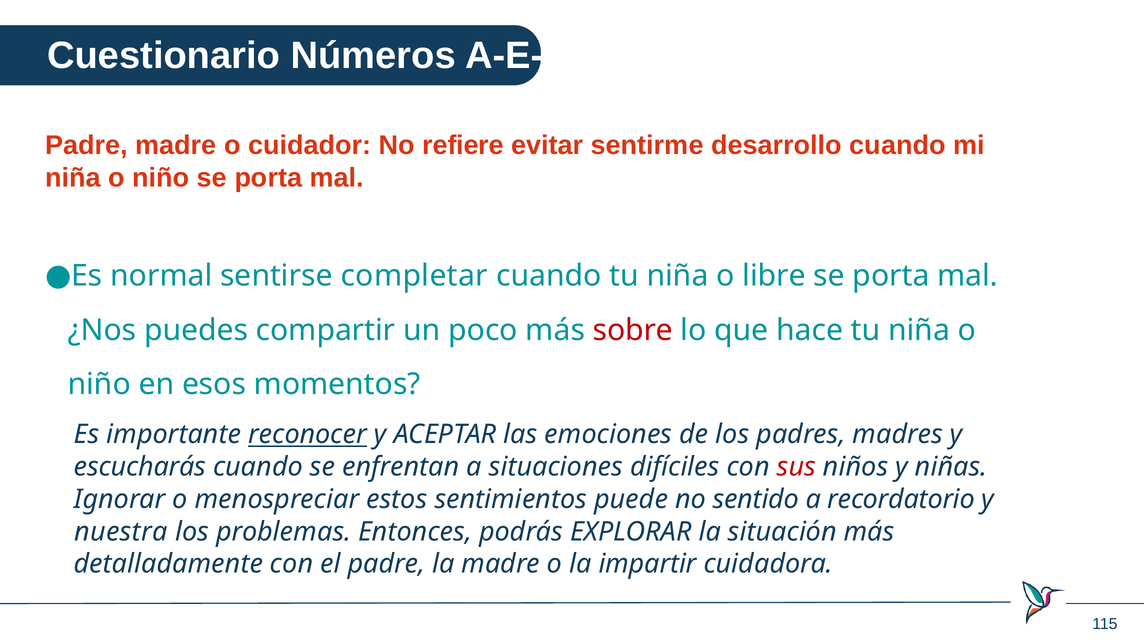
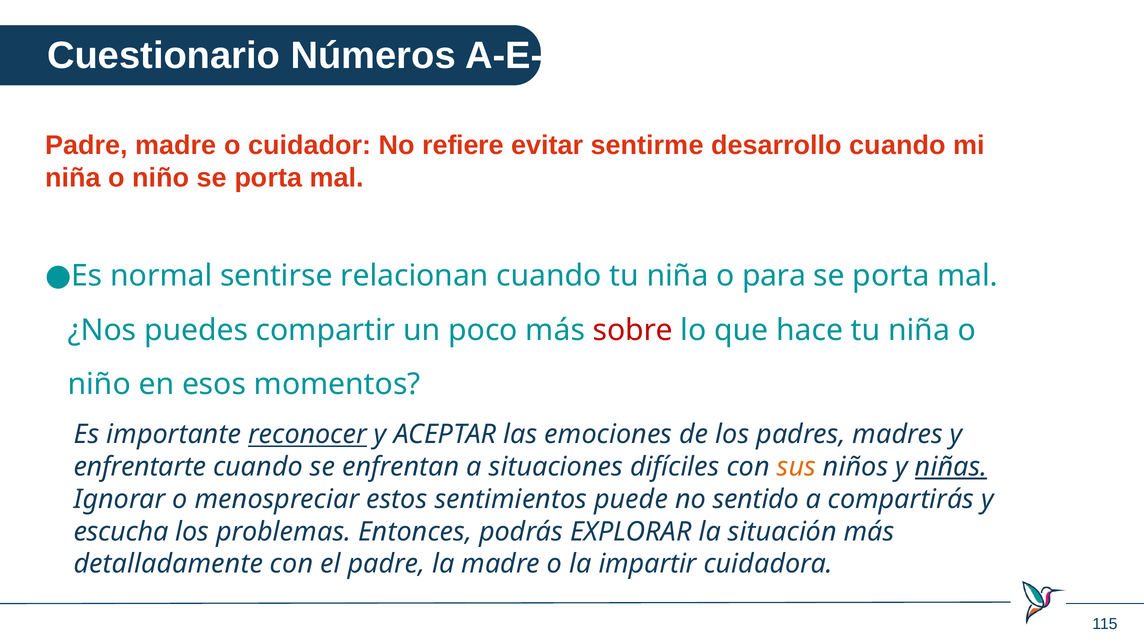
completar: completar -> relacionan (414, 276)
libre: libre -> para (774, 276)
escucharás: escucharás -> enfrentarte (140, 467)
sus colour: red -> orange (796, 467)
niñas underline: none -> present (951, 467)
recordatorio: recordatorio -> compartirás (901, 500)
nuestra: nuestra -> escucha (121, 532)
